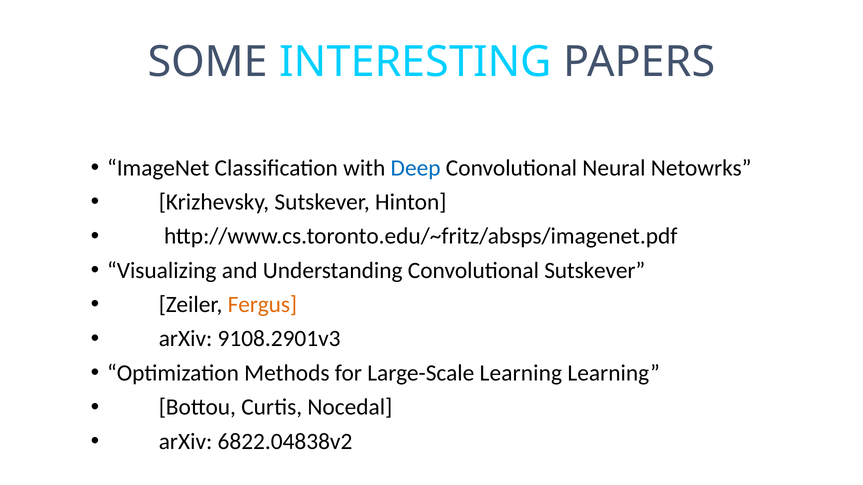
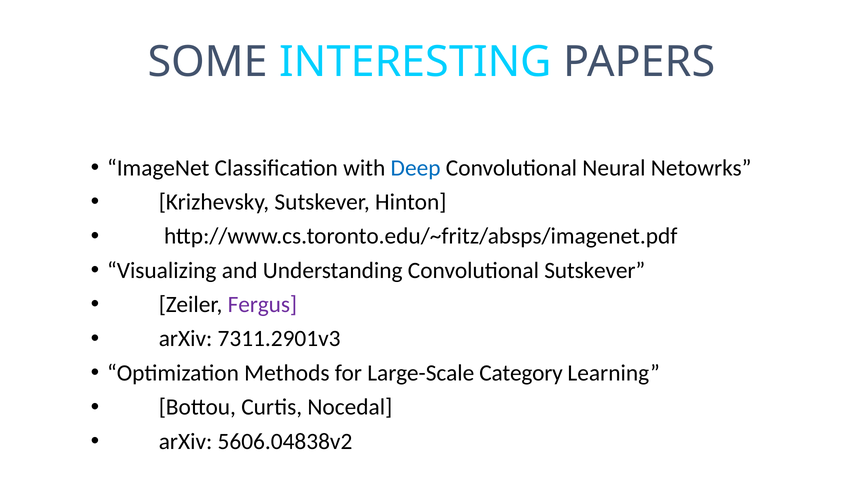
Fergus colour: orange -> purple (262, 305)
9108.2901v3: 9108.2901v3 -> 7311.2901v3 (279, 339)
Large-Scale Learning: Learning -> Category (521, 373)
6822.04838v2: 6822.04838v2 -> 5606.04838v2 (285, 442)
